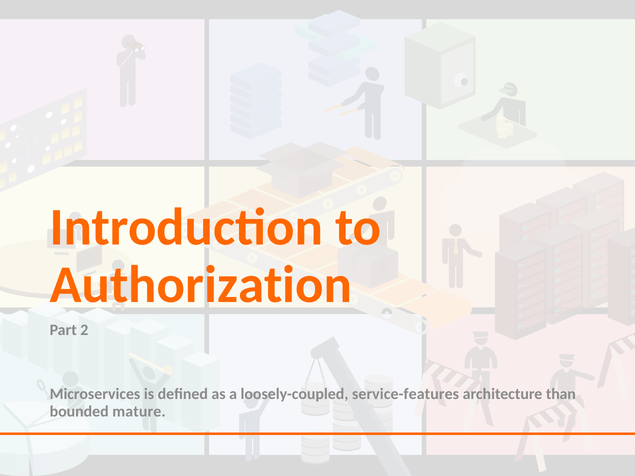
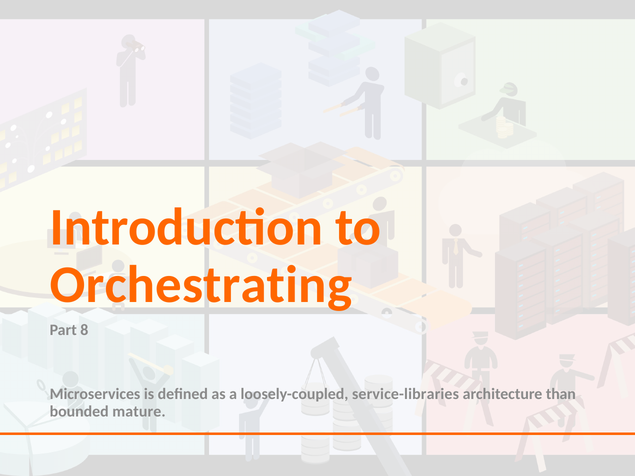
Authorization: Authorization -> Orchestrating (201, 285)
2: 2 -> 8 (84, 330)
service-features: service-features -> service-libraries (405, 394)
